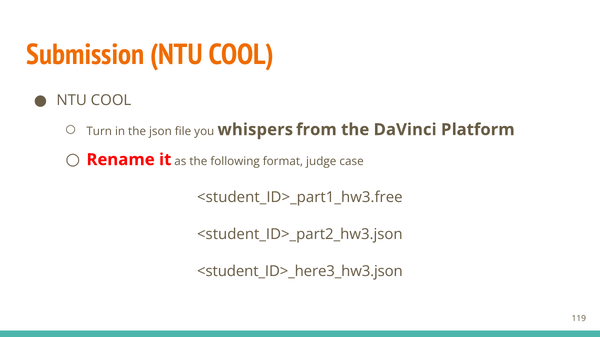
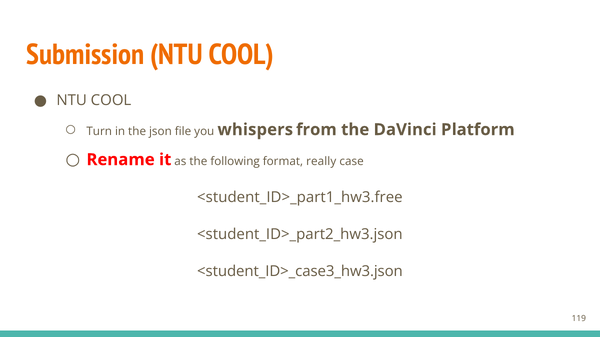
judge: judge -> really (321, 162)
<student_ID>_here3_hw3.json: <student_ID>_here3_hw3.json -> <student_ID>_case3_hw3.json (300, 272)
